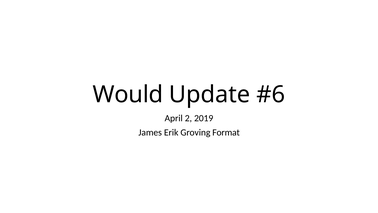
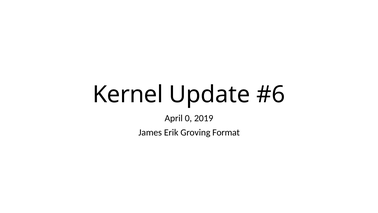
Would: Would -> Kernel (128, 94)
2: 2 -> 0 (188, 118)
